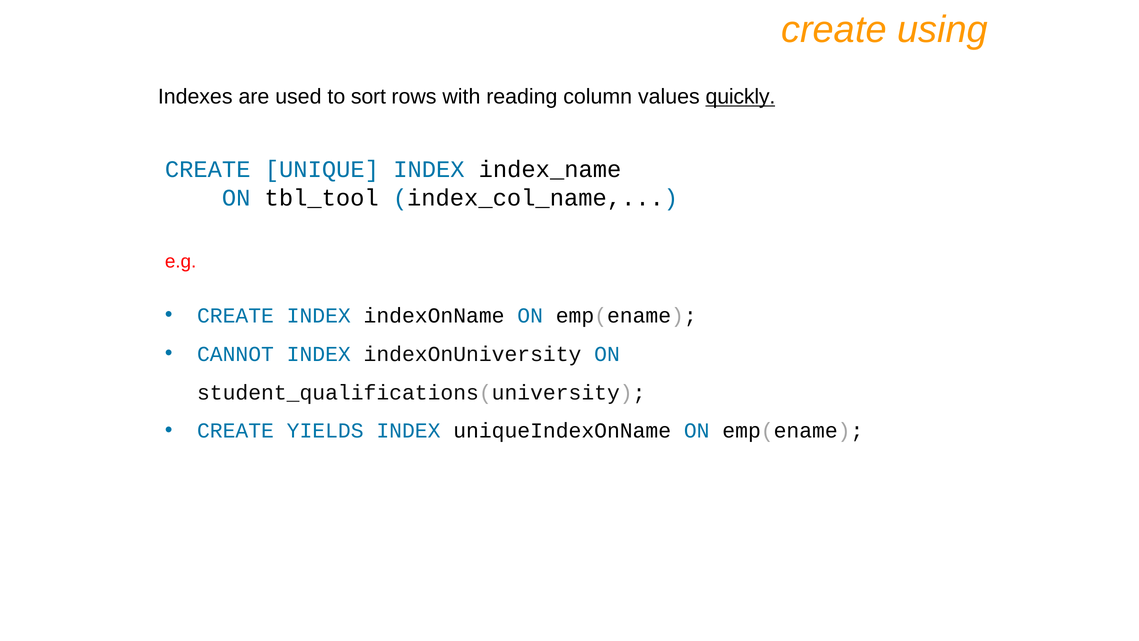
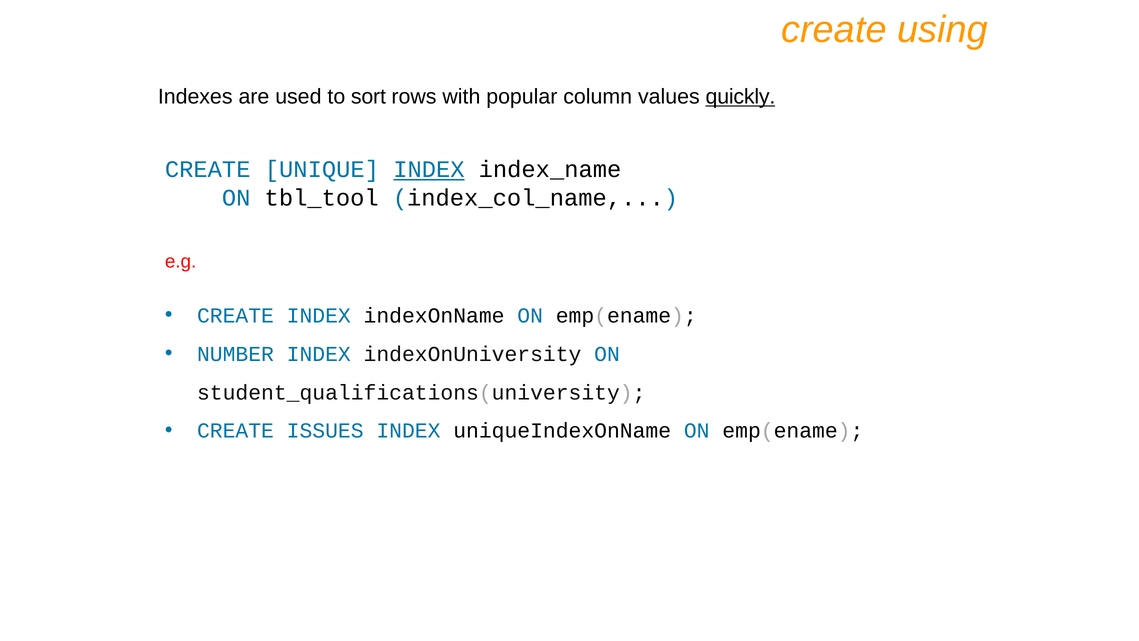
reading: reading -> popular (522, 97)
INDEX underline: none -> present (429, 170)
CANNOT: CANNOT -> NUMBER (235, 354)
YIELDS: YIELDS -> ISSUES (325, 431)
